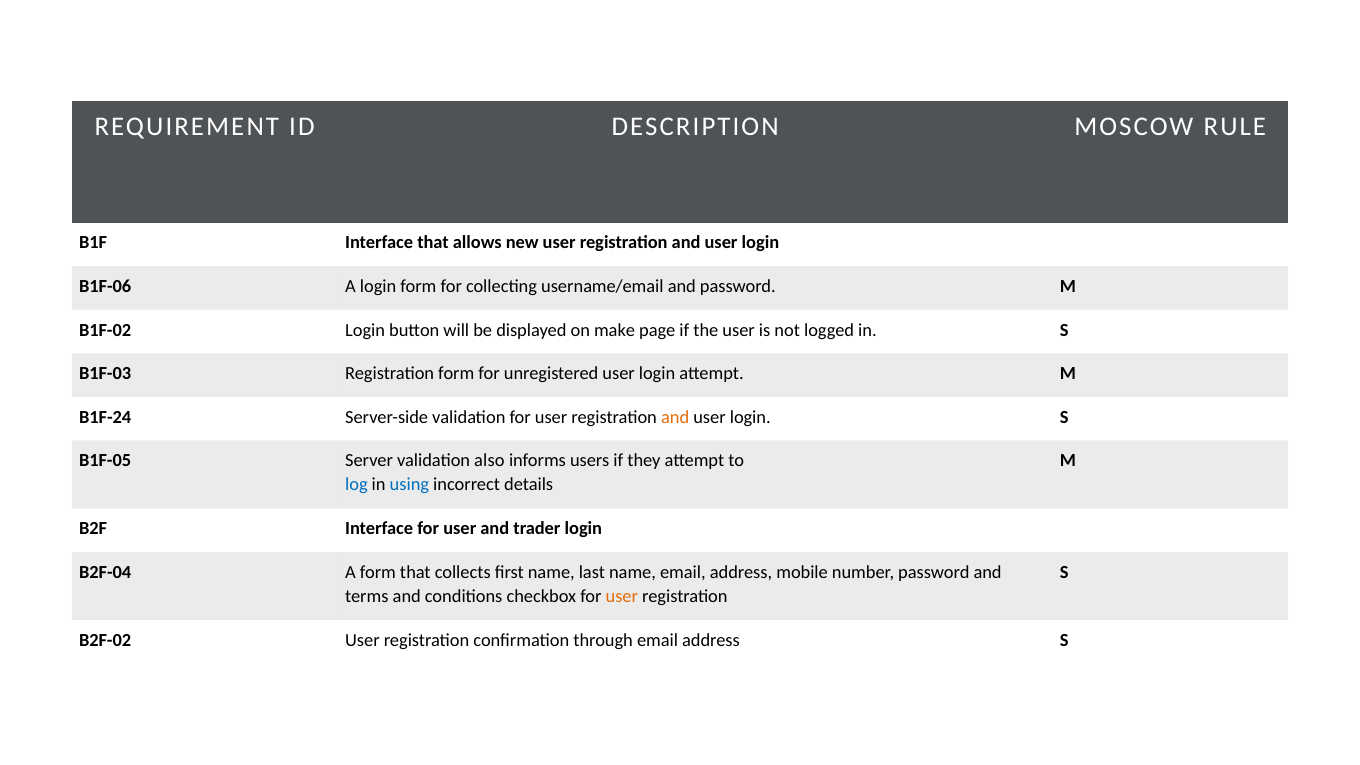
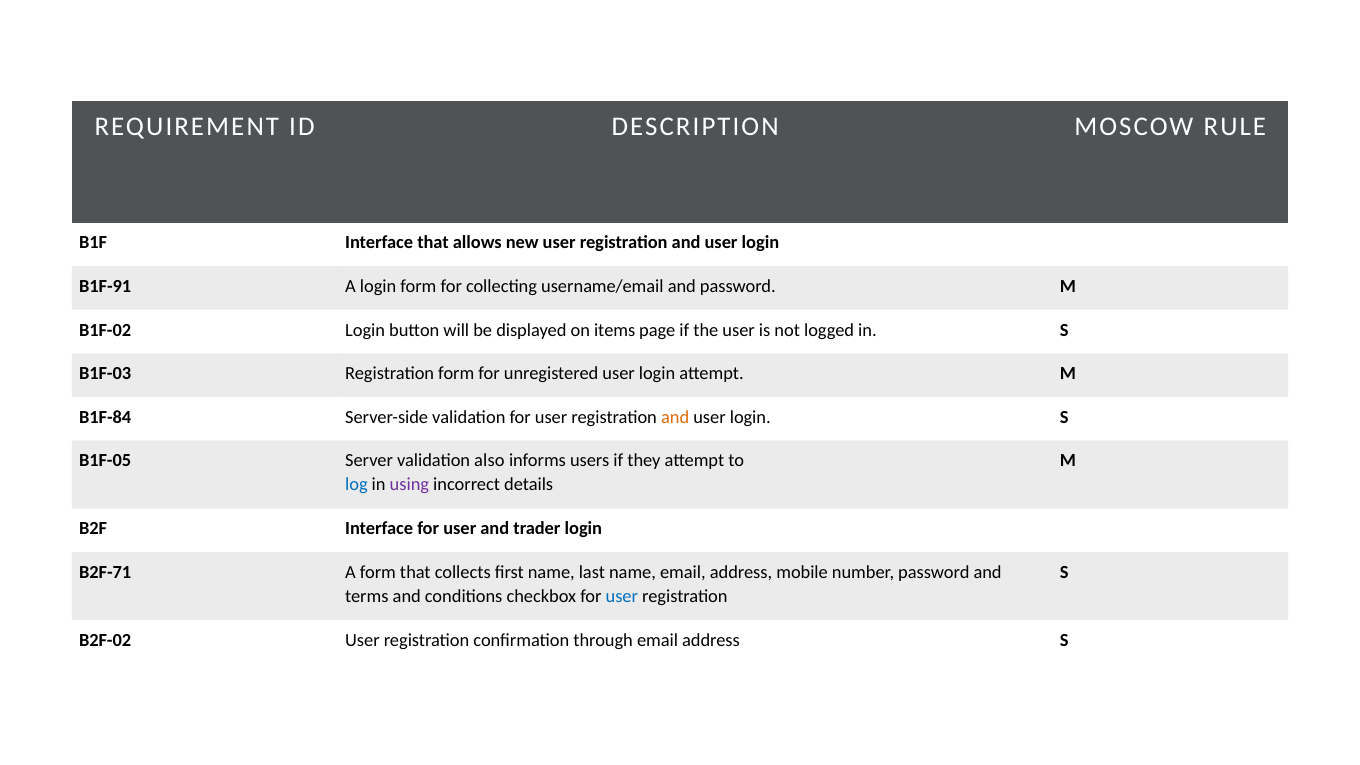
B1F-06: B1F-06 -> B1F-91 (105, 286)
make: make -> items (615, 330)
B1F-24: B1F-24 -> B1F-84 (105, 417)
using colour: blue -> purple (409, 485)
B2F-04: B2F-04 -> B2F-71 (105, 572)
user colour: orange -> blue (622, 596)
